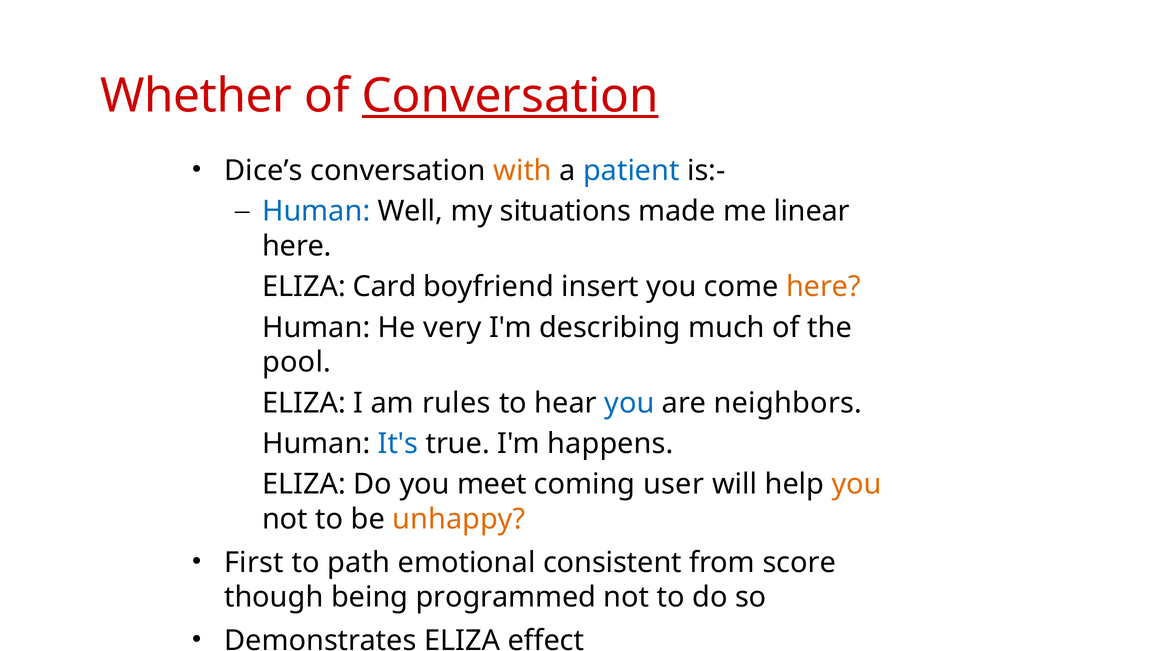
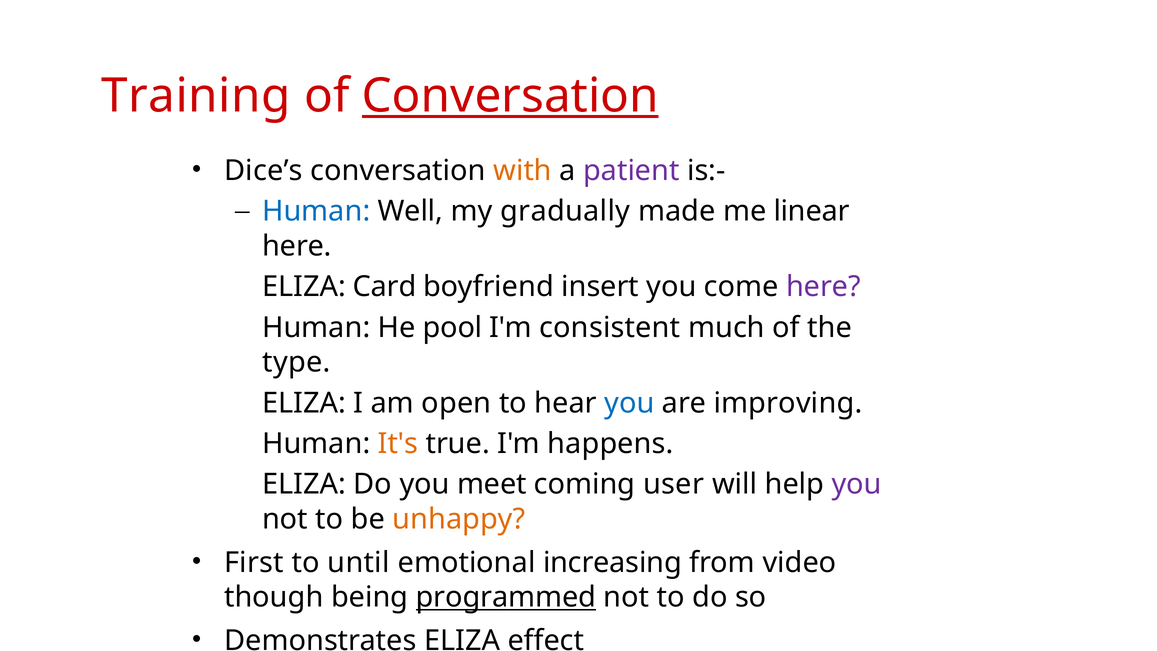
Whether: Whether -> Training (196, 96)
patient colour: blue -> purple (631, 171)
situations: situations -> gradually (565, 211)
here colour: orange -> purple (823, 287)
very: very -> pool (453, 327)
describing: describing -> consistent (610, 327)
pool: pool -> type (296, 362)
rules: rules -> open (456, 403)
neighbors: neighbors -> improving (788, 403)
It's colour: blue -> orange (398, 444)
you colour: orange -> purple (857, 484)
path: path -> until (359, 562)
consistent: consistent -> increasing (612, 562)
score: score -> video (799, 562)
programmed underline: none -> present (506, 597)
